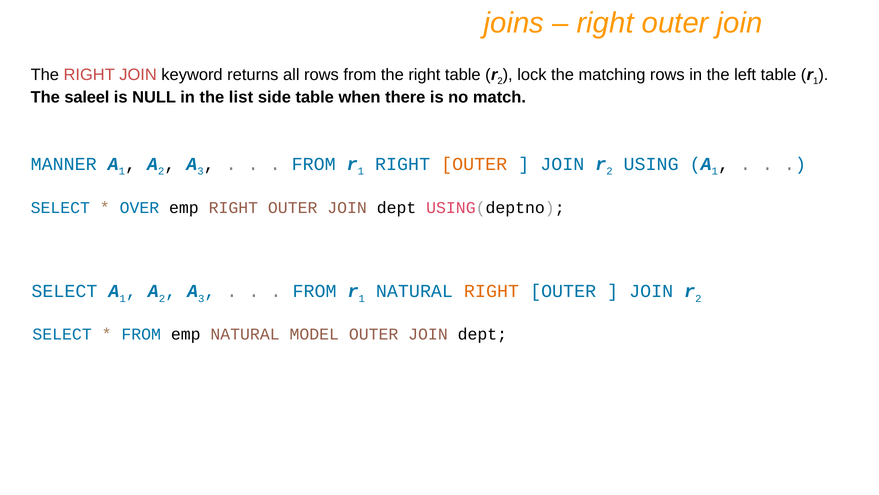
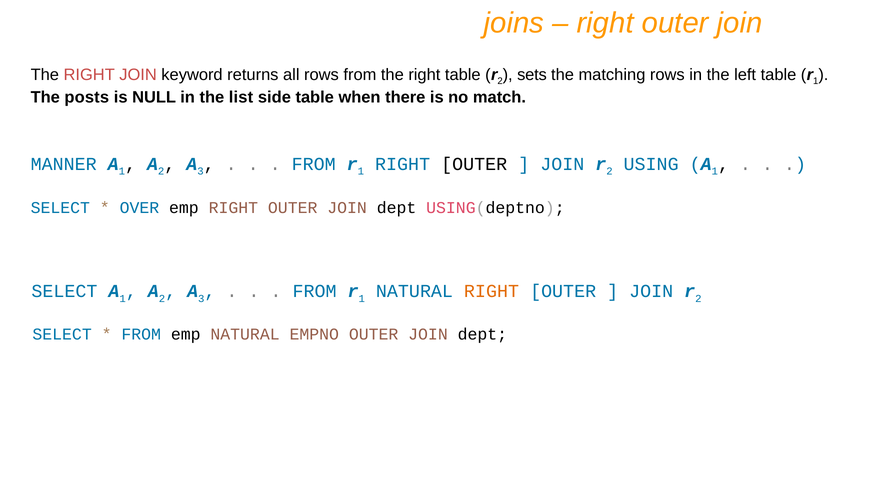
lock: lock -> sets (532, 75)
saleel: saleel -> posts (87, 97)
OUTER colour: orange -> black (474, 164)
MODEL: MODEL -> EMPNO (314, 334)
